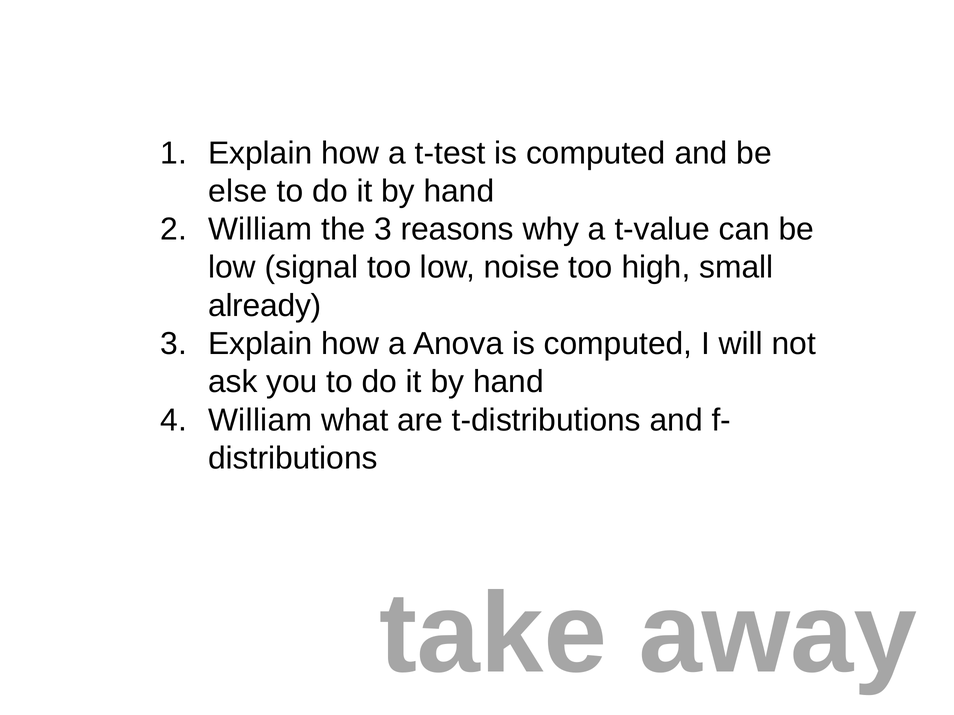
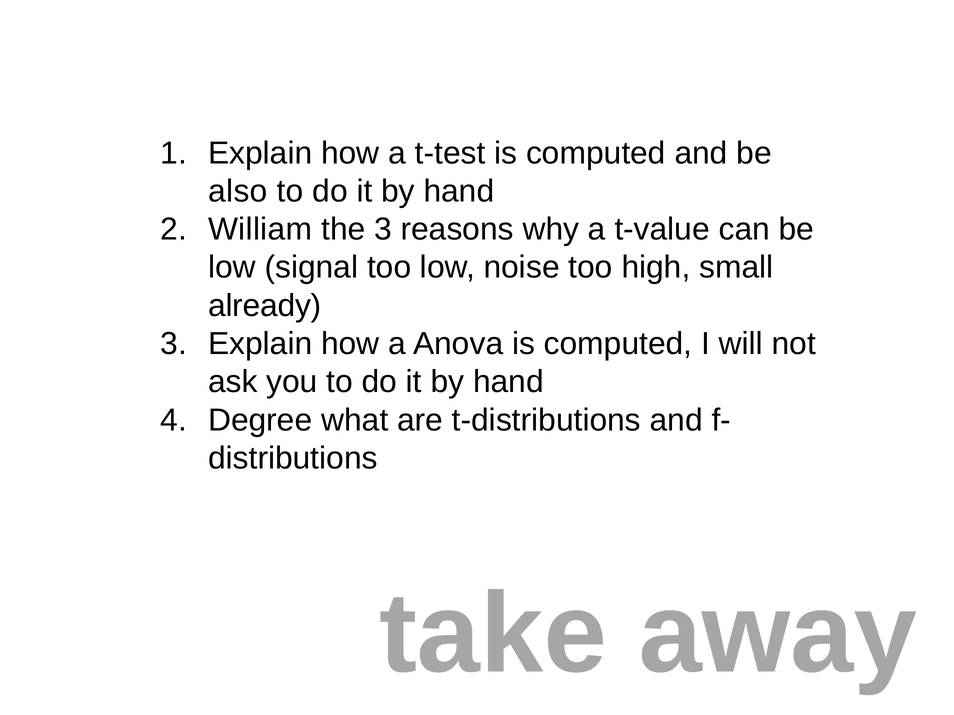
else: else -> also (238, 191)
William: William -> Degree (260, 420)
